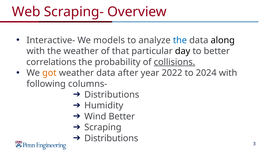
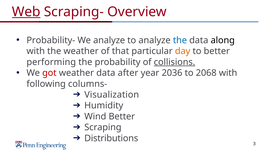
Web underline: none -> present (26, 12)
Interactive-: Interactive- -> Probability- (51, 40)
We models: models -> analyze (109, 40)
day colour: black -> orange (183, 51)
correlations: correlations -> performing (51, 62)
got colour: orange -> red (49, 73)
2022: 2022 -> 2036 (172, 73)
2024: 2024 -> 2068 (206, 73)
Distributions: Distributions -> Visualization (112, 95)
